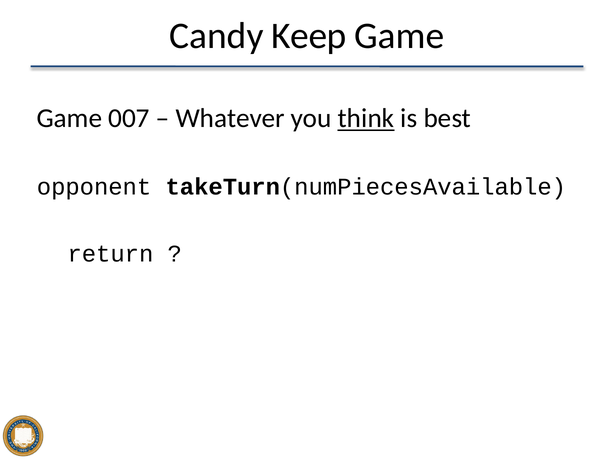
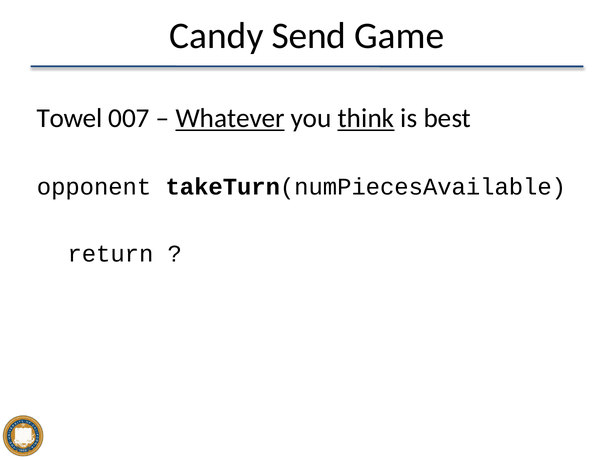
Keep: Keep -> Send (309, 36)
Game: Game -> Towel (70, 119)
Whatever underline: none -> present (230, 119)
